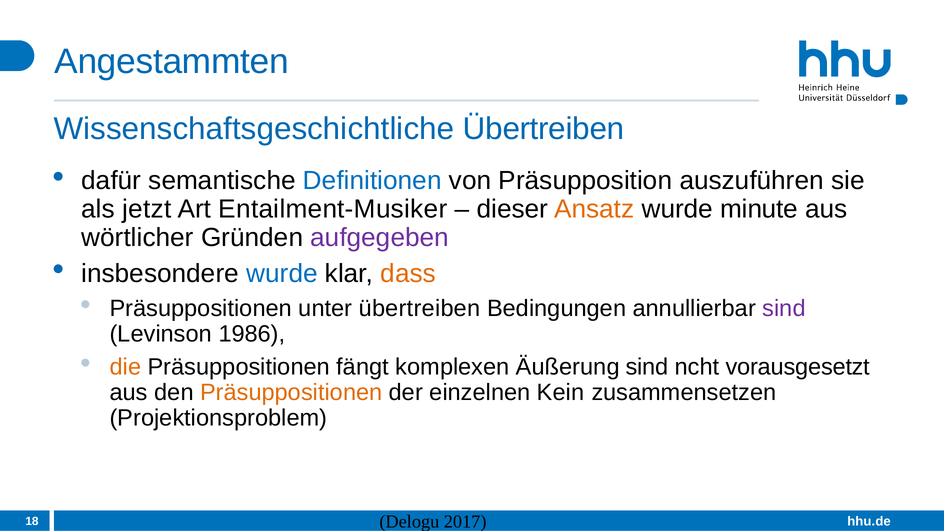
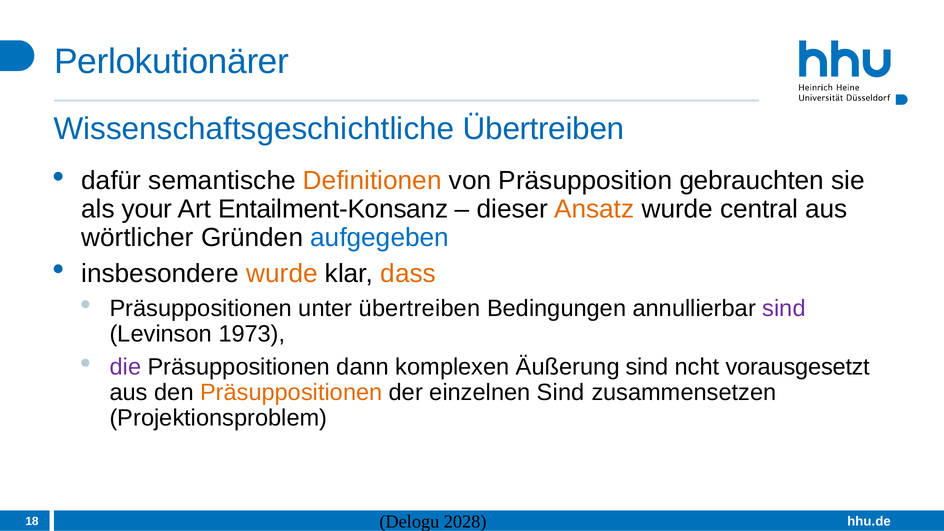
Angestammten: Angestammten -> Perlokutionärer (172, 61)
Definitionen colour: blue -> orange (372, 181)
auszuführen: auszuführen -> gebrauchten (752, 181)
jetzt: jetzt -> your (147, 209)
Entailment-Musiker: Entailment-Musiker -> Entailment-Konsanz (333, 209)
minute: minute -> central (759, 209)
aufgegeben colour: purple -> blue (380, 238)
wurde colour: blue -> orange (282, 274)
1986: 1986 -> 1973 (252, 334)
die colour: orange -> purple (125, 368)
fängt: fängt -> dann (363, 368)
einzelnen Kein: Kein -> Sind (561, 393)
2017: 2017 -> 2028 (465, 523)
